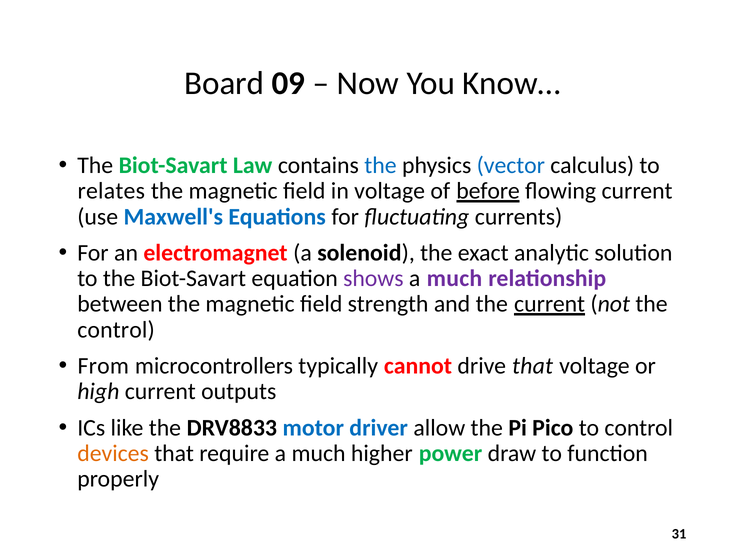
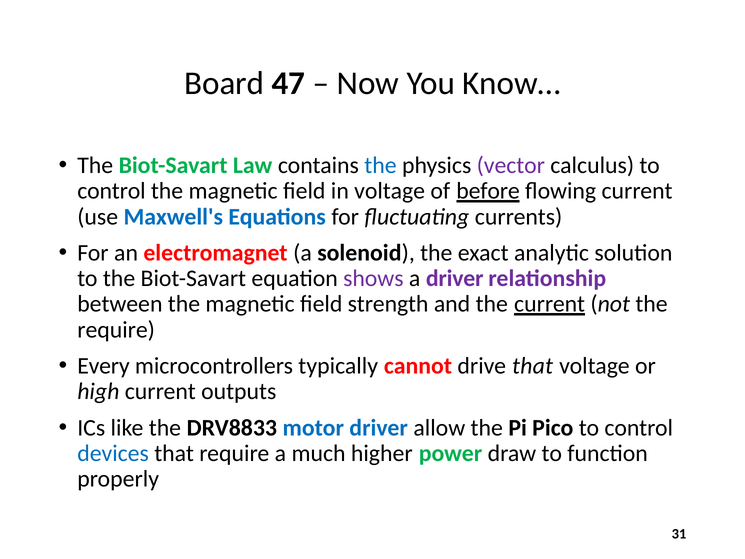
09: 09 -> 47 (288, 84)
vector colour: blue -> purple (511, 165)
relates: relates -> control (111, 191)
much: much -> driver (455, 278)
control: control -> require (116, 330)
From: From -> Every (103, 366)
devices colour: orange -> blue (113, 453)
